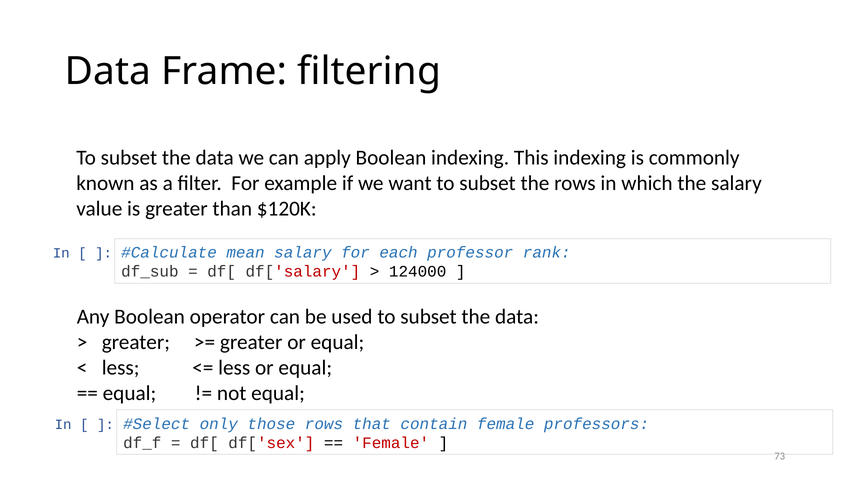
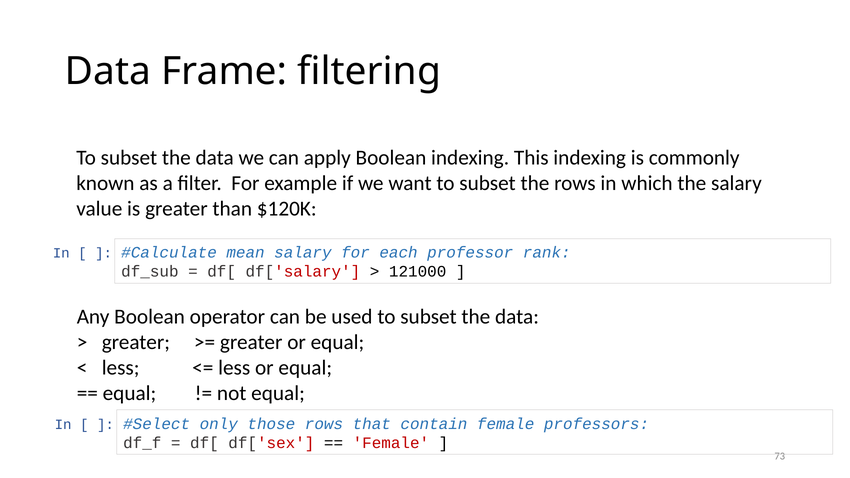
124000: 124000 -> 121000 (418, 272)
